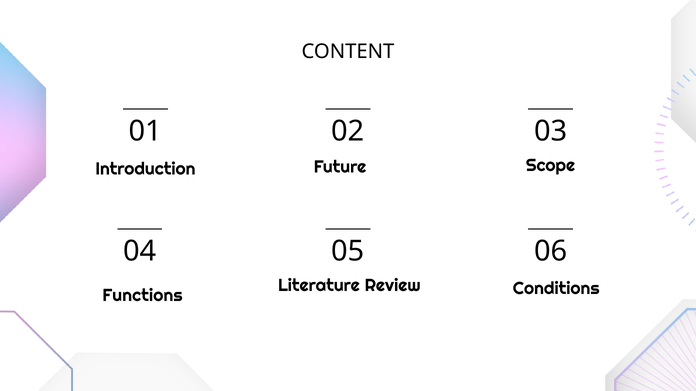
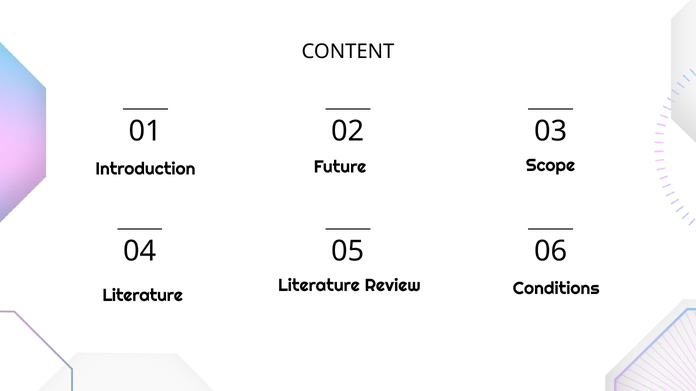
Functions: Functions -> Literature (143, 296)
